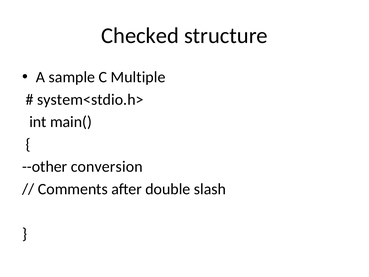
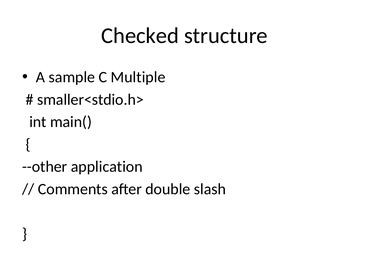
system<stdio.h>: system<stdio.h> -> smaller<stdio.h> (90, 99)
conversion: conversion -> application (107, 167)
